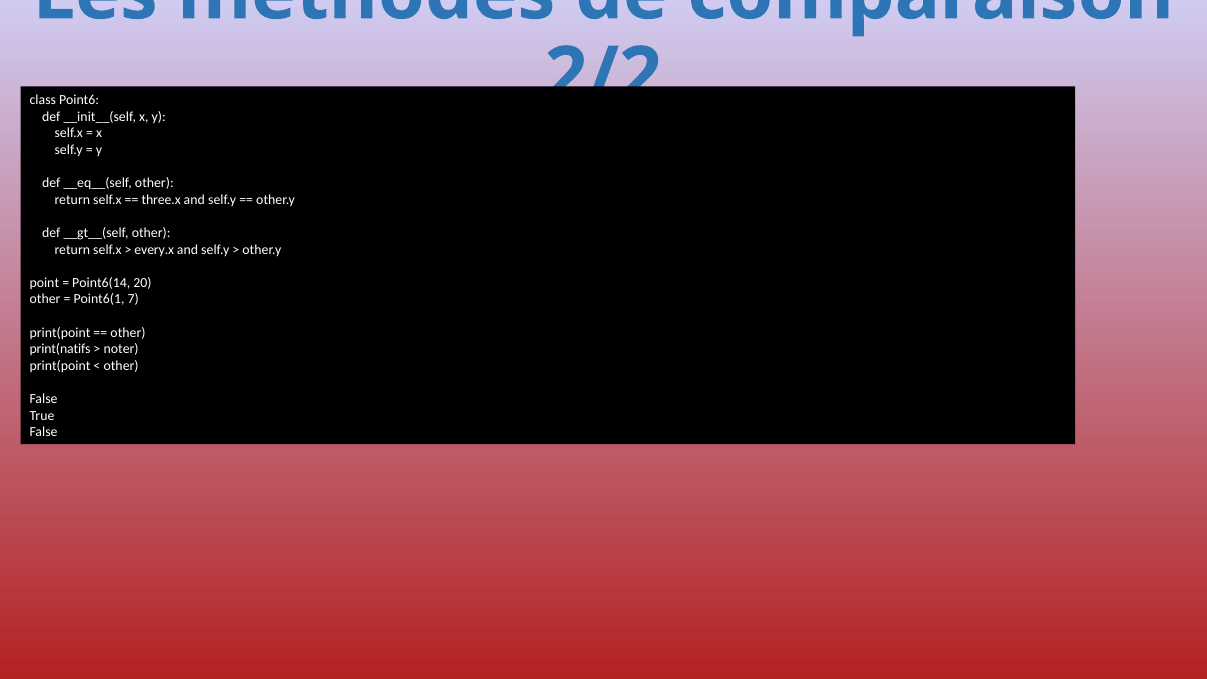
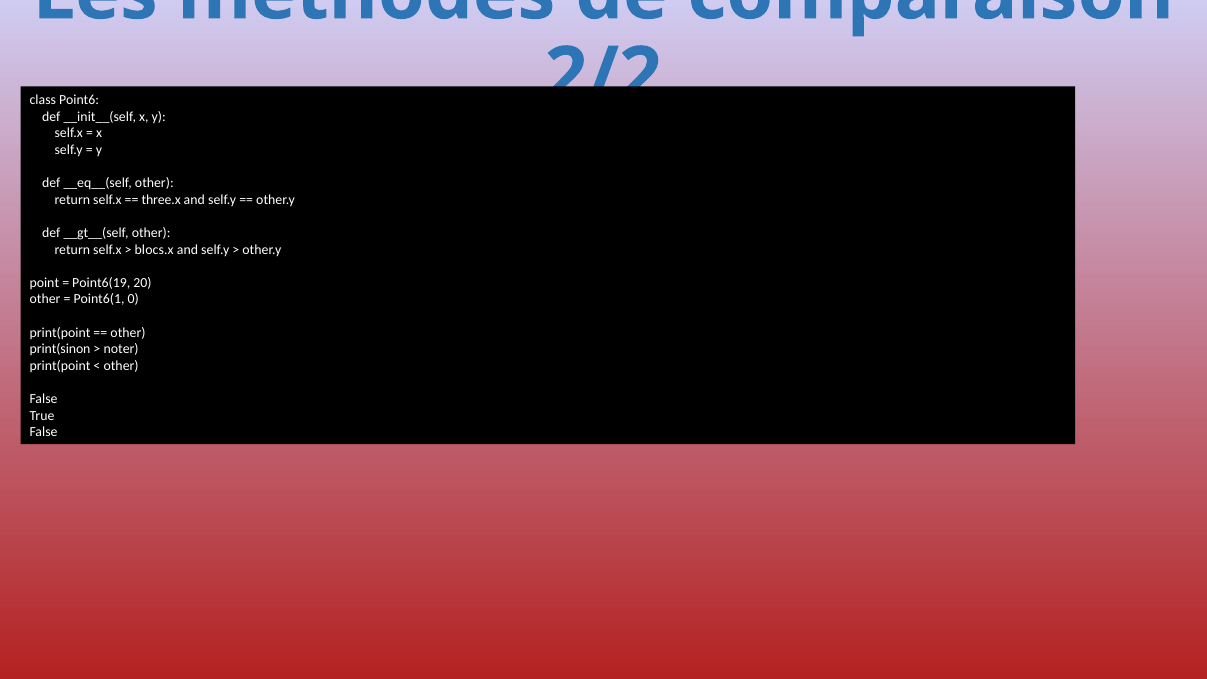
every.x: every.x -> blocs.x (154, 250)
Point6(14: Point6(14 -> Point6(19 (101, 283)
7: 7 -> 0 (133, 299)
print(natifs: print(natifs -> print(sinon (60, 349)
